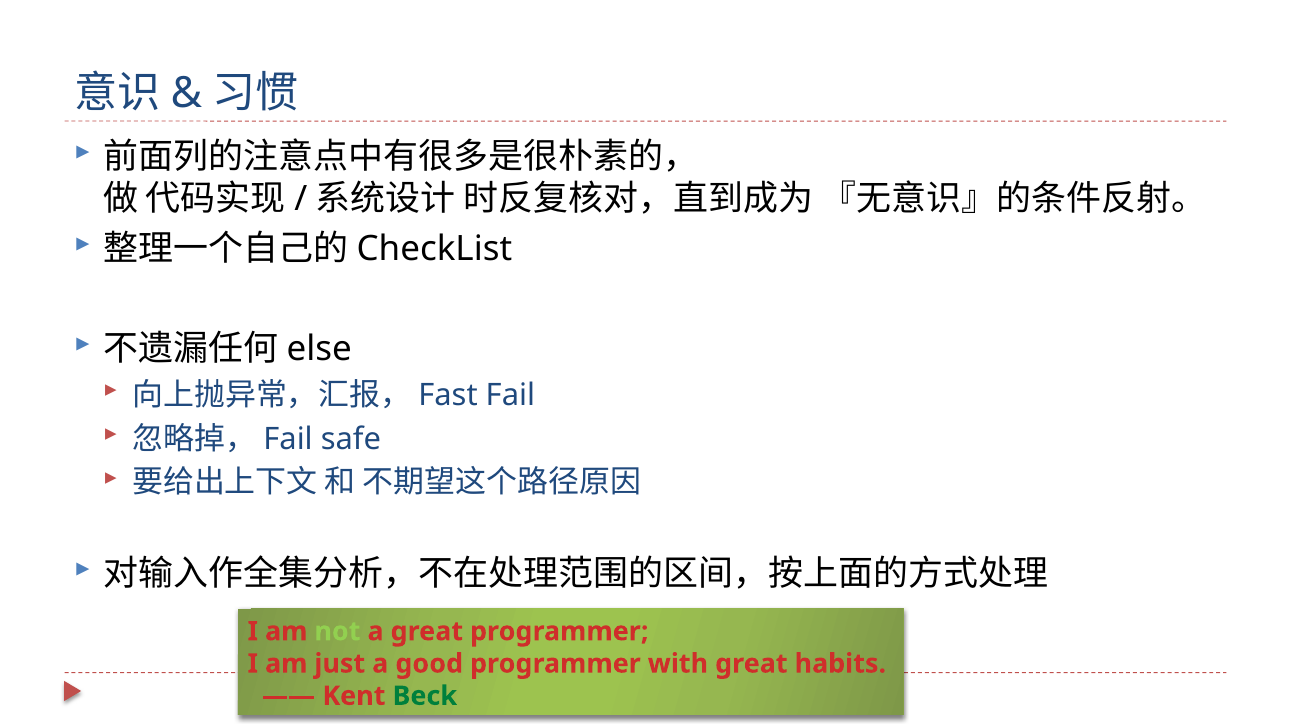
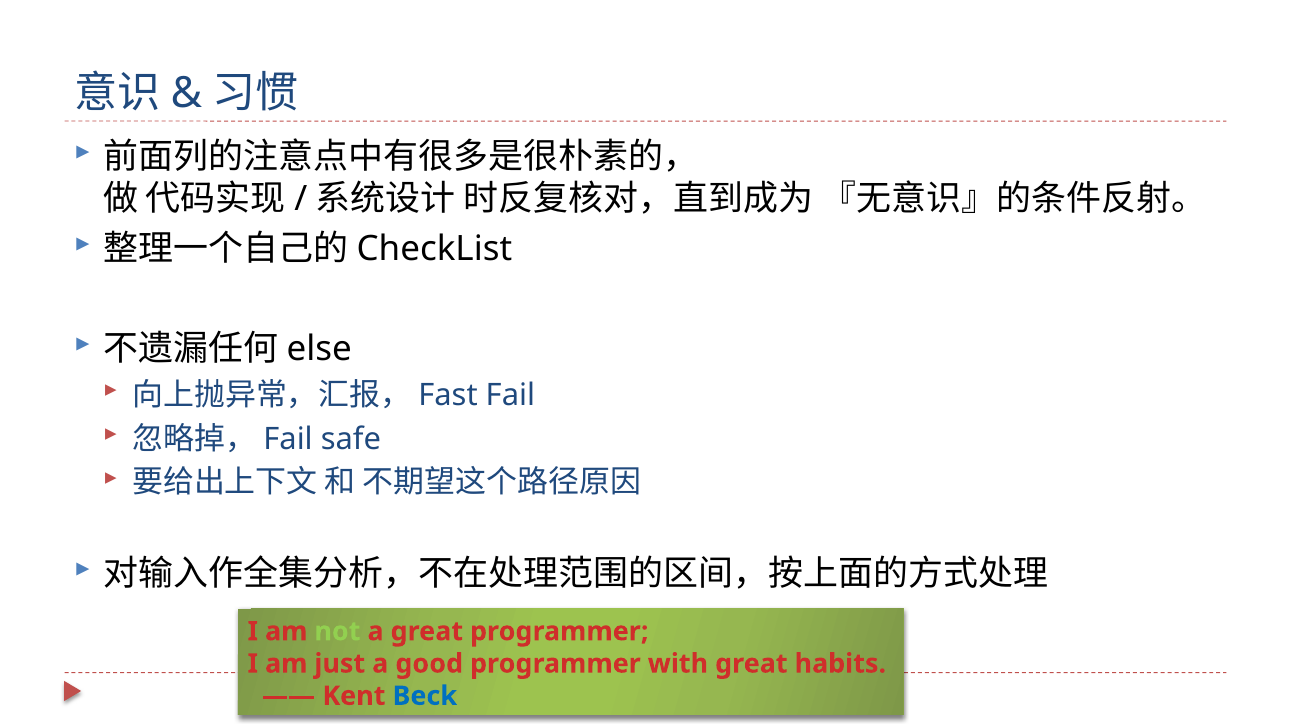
Beck colour: green -> blue (425, 696)
